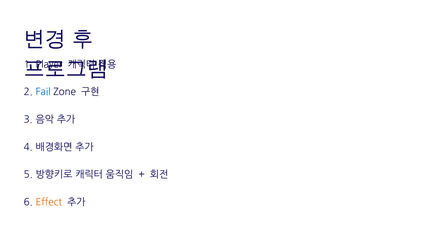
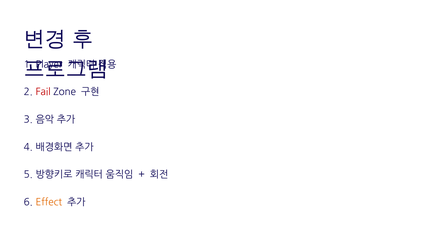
Fail colour: blue -> red (43, 92)
